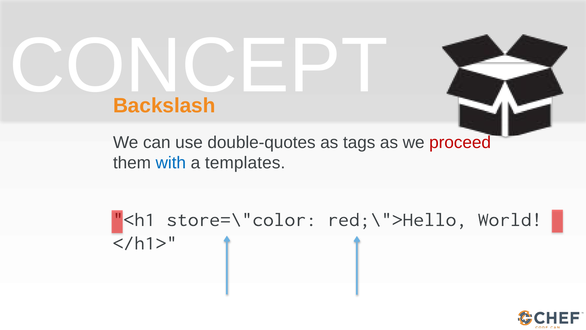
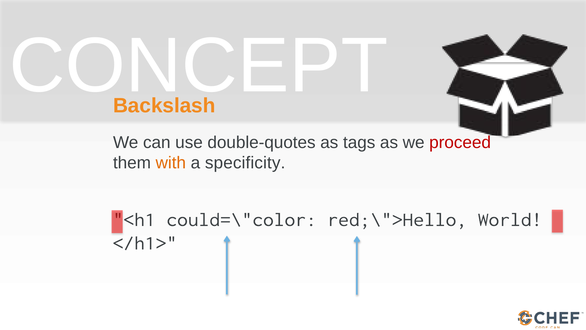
with colour: blue -> orange (171, 163)
templates: templates -> specificity (245, 163)
store=\"color: store=\"color -> could=\"color (242, 219)
